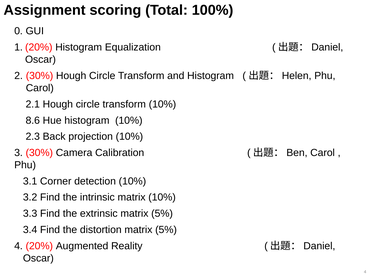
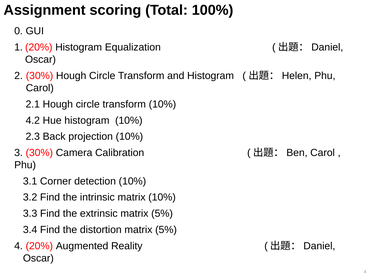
8.6: 8.6 -> 4.2 (33, 120)
